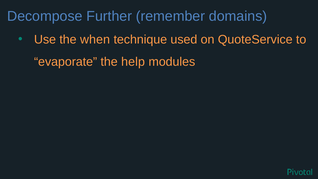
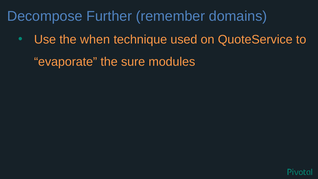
help: help -> sure (133, 62)
